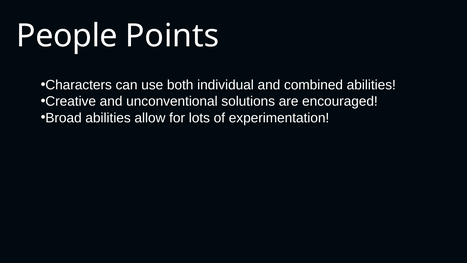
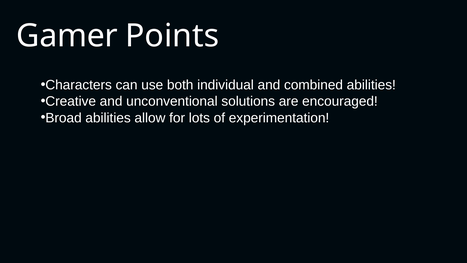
People: People -> Gamer (67, 36)
